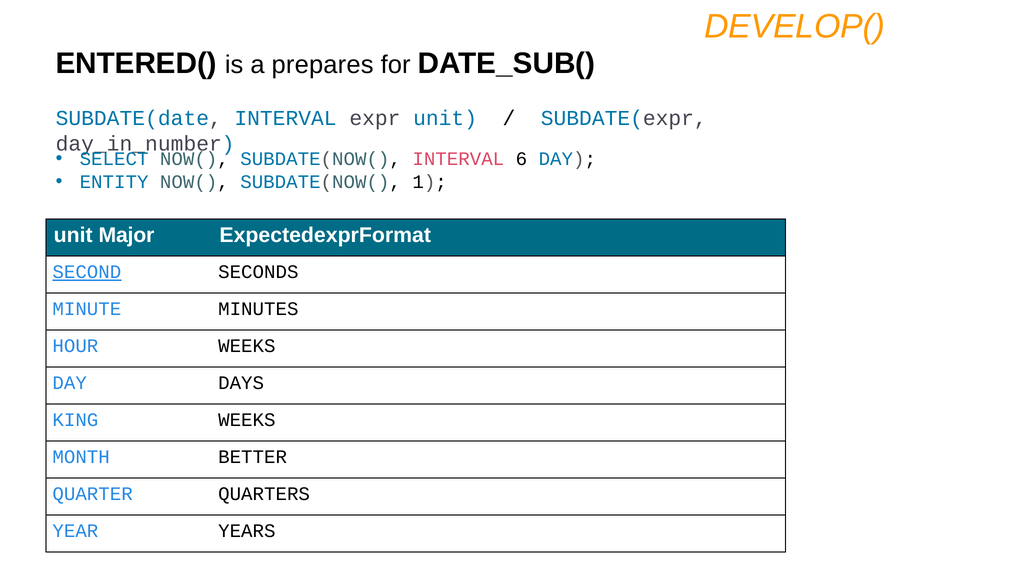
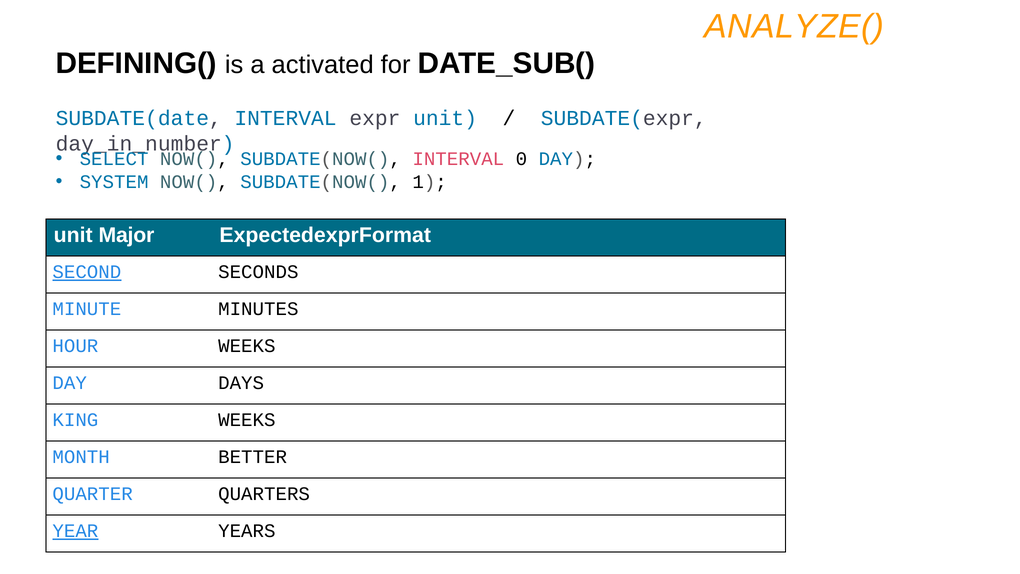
DEVELOP(: DEVELOP( -> ANALYZE( (794, 27)
ENTERED(: ENTERED( -> DEFINING( (136, 64)
prepares: prepares -> activated (323, 65)
6: 6 -> 0 (521, 159)
ENTITY: ENTITY -> SYSTEM (114, 182)
YEAR underline: none -> present (75, 531)
